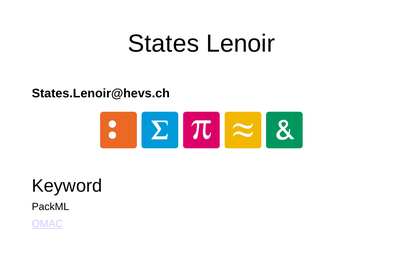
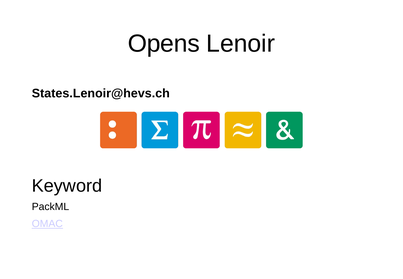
States: States -> Opens (164, 44)
